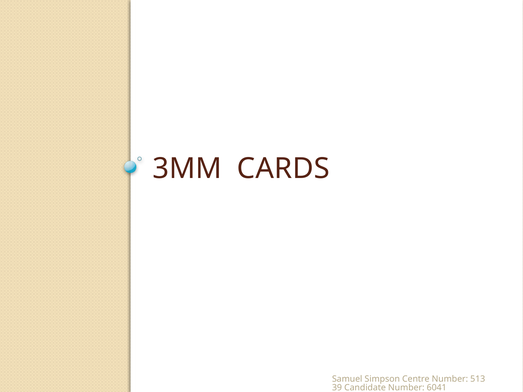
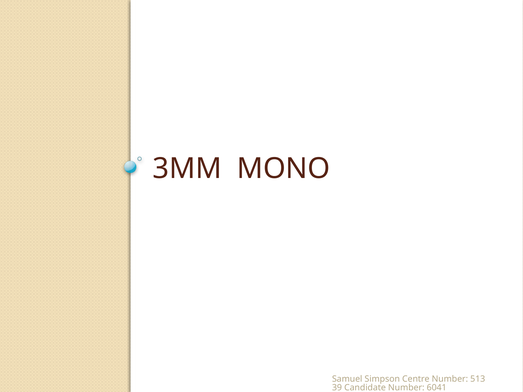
CARDS: CARDS -> MONO (284, 169)
